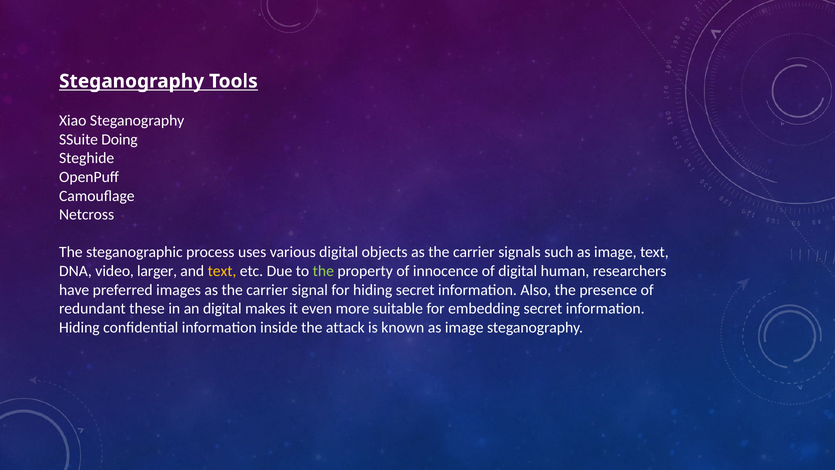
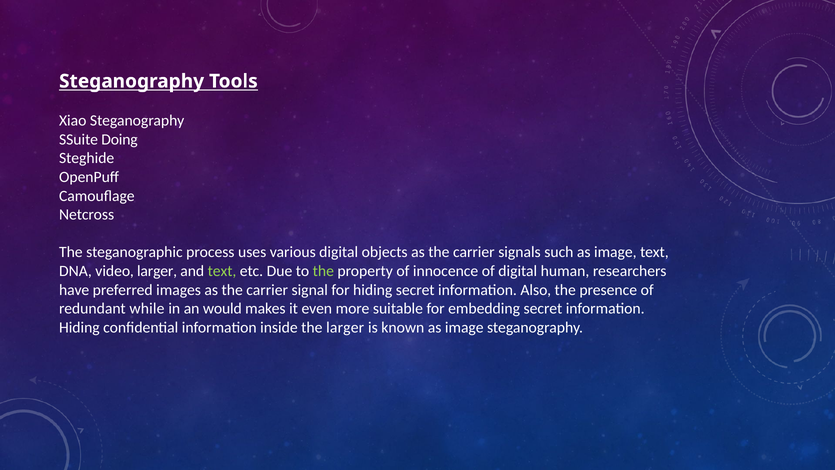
text colour: yellow -> light green (222, 271)
these: these -> while (147, 308)
an digital: digital -> would (222, 308)
the attack: attack -> larger (345, 327)
